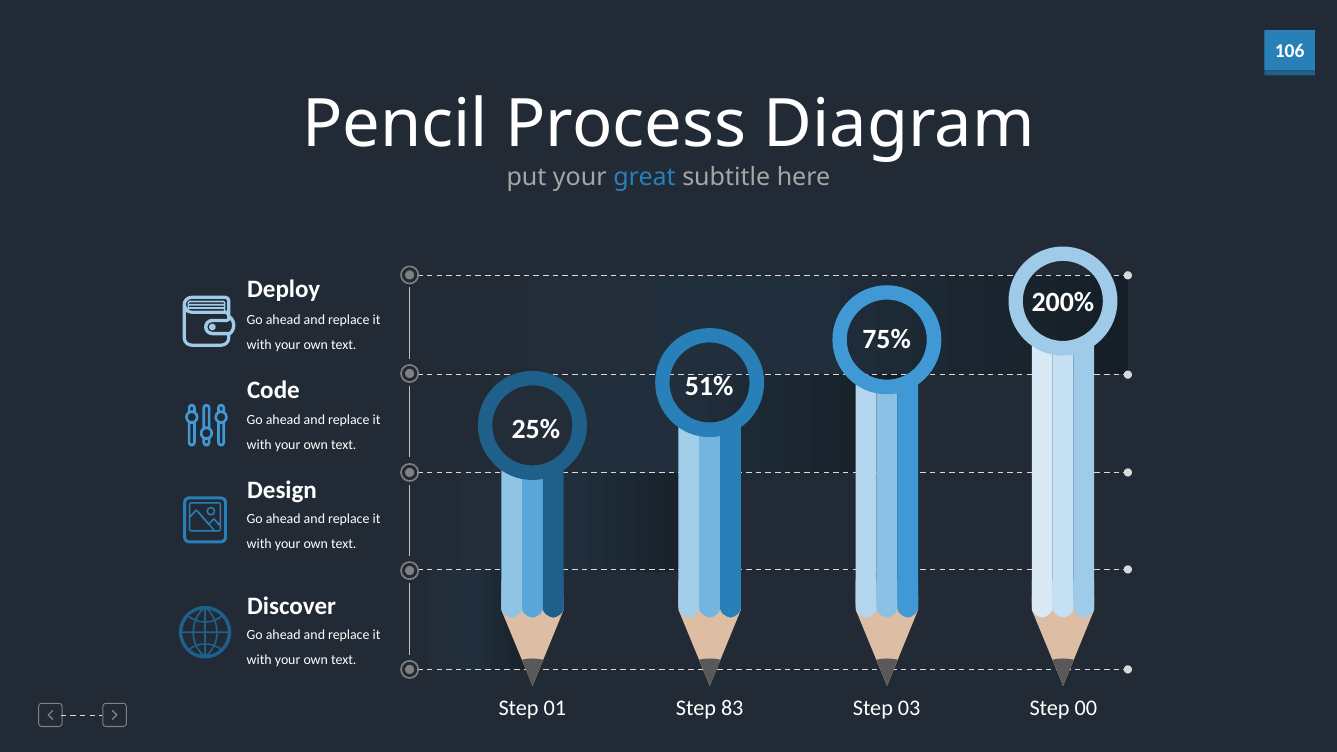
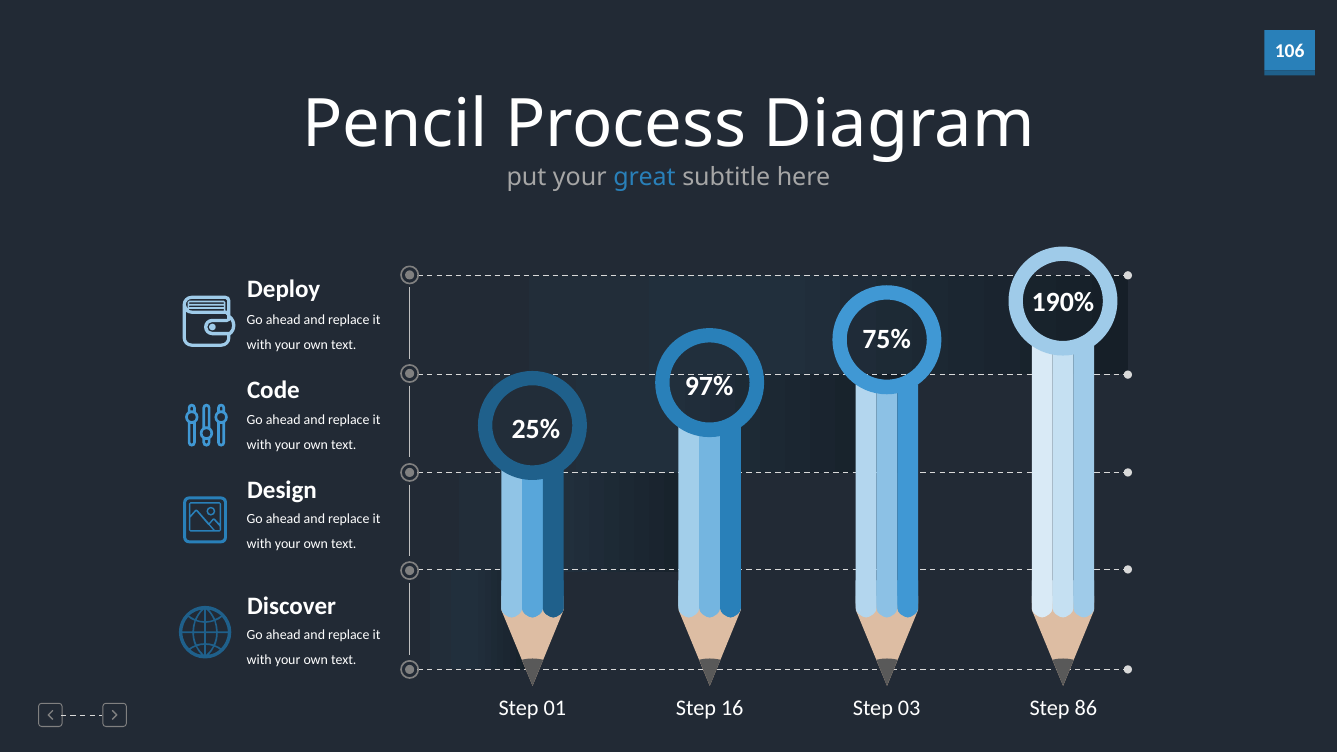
200%: 200% -> 190% (1063, 302)
51%: 51% -> 97% (709, 387)
83: 83 -> 16 (732, 708)
00: 00 -> 86 (1086, 708)
